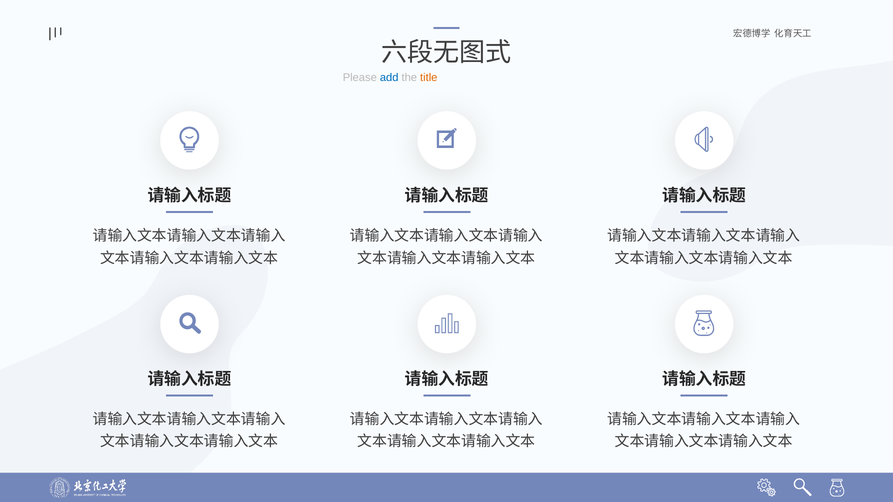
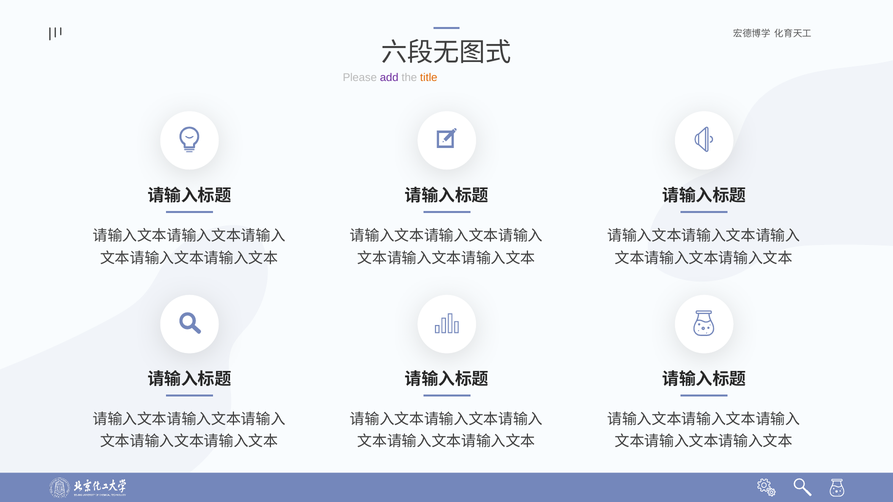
add colour: blue -> purple (389, 78)
